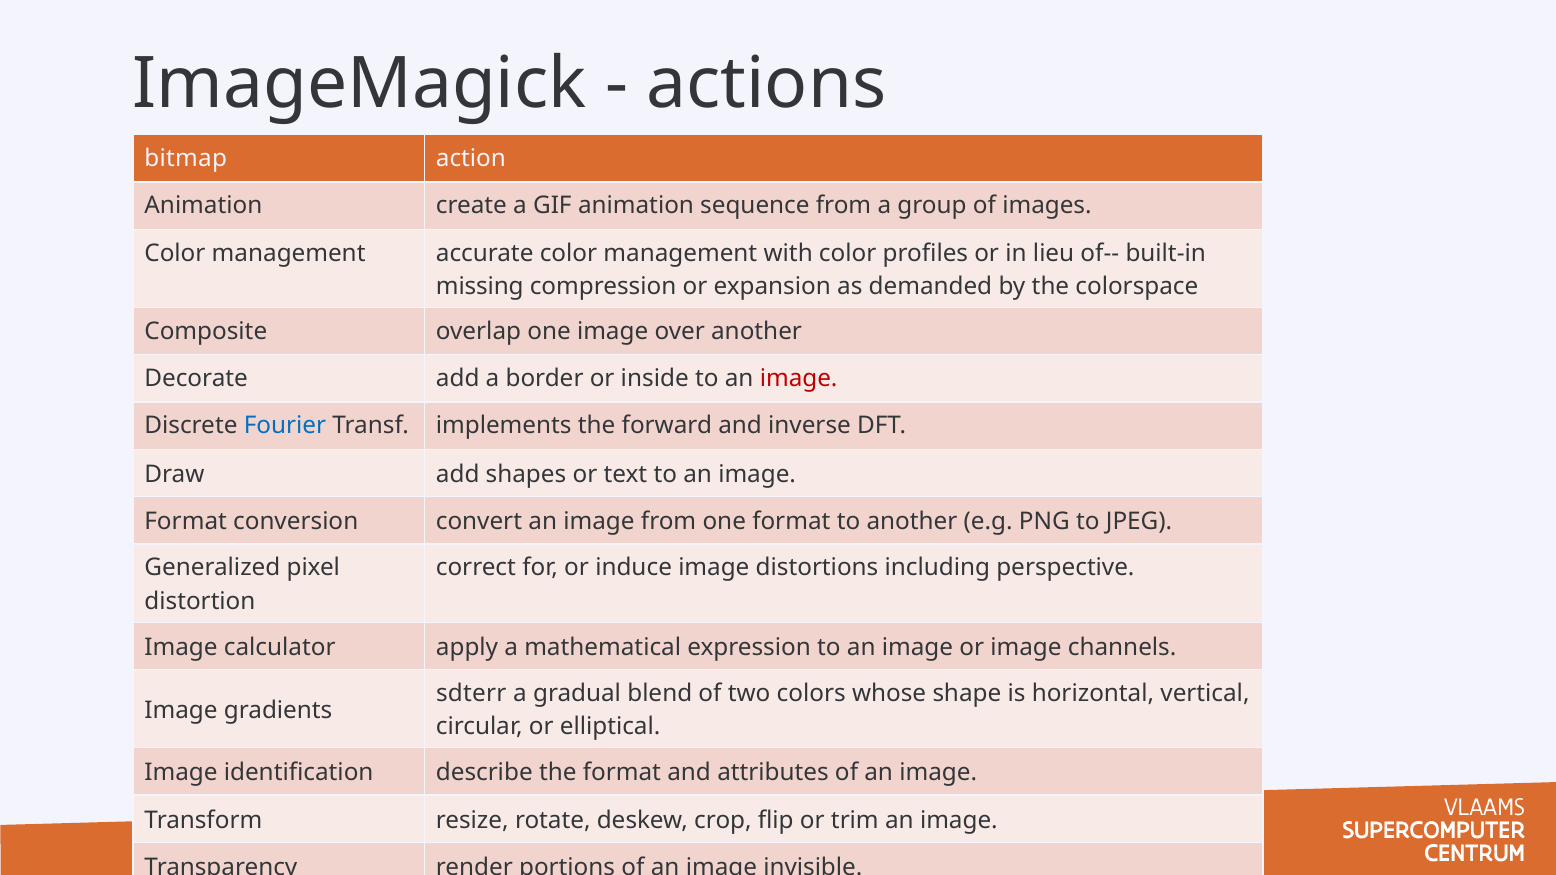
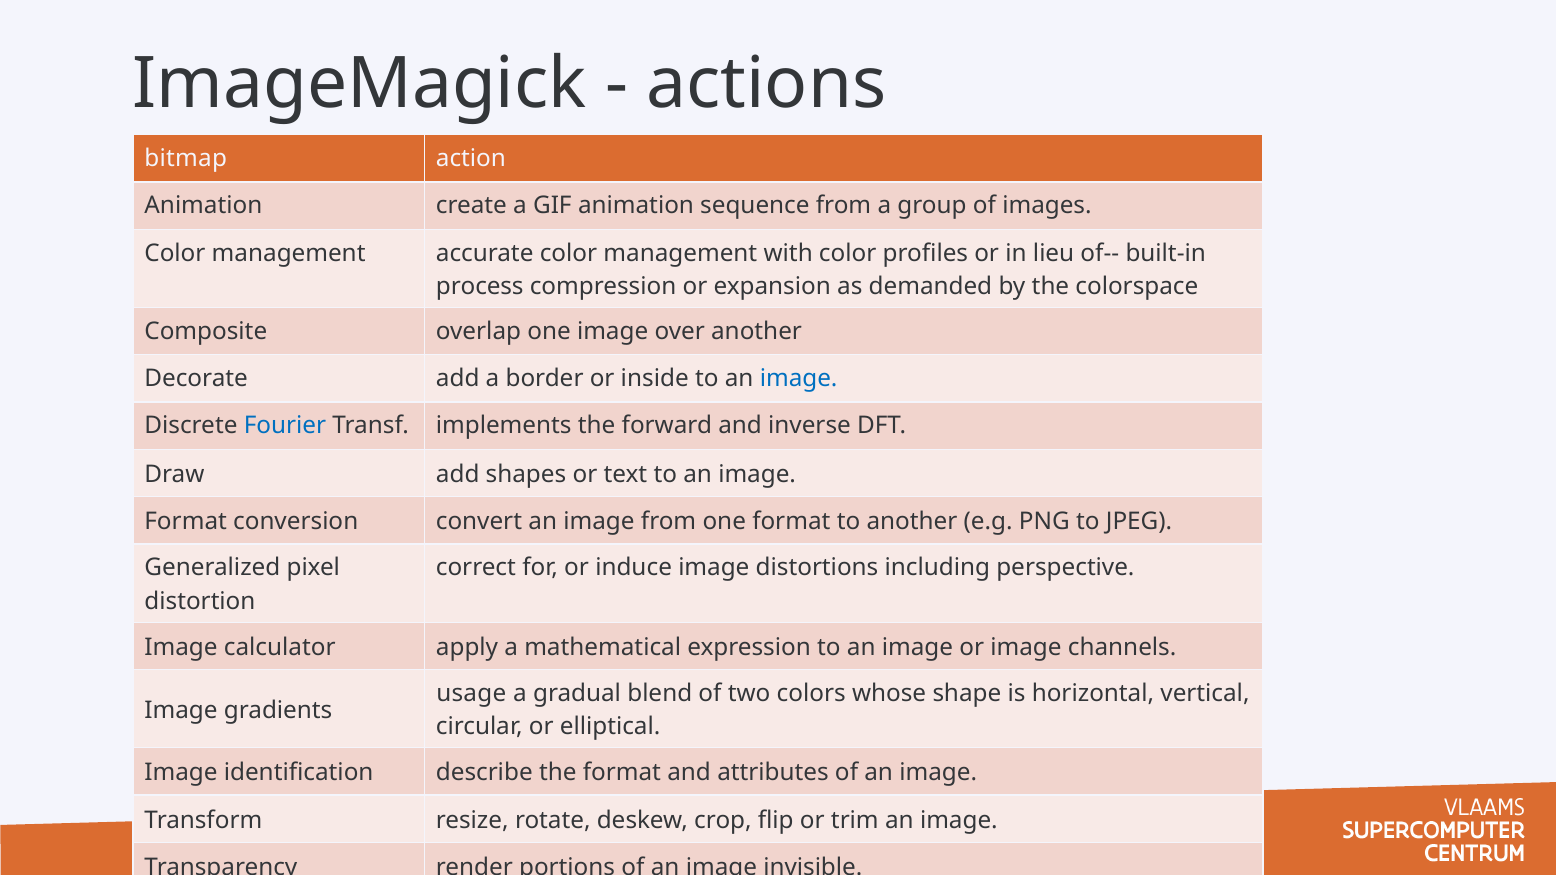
missing: missing -> process (480, 286)
image colour: red -> blue (799, 379)
sdterr: sdterr -> usage (471, 694)
